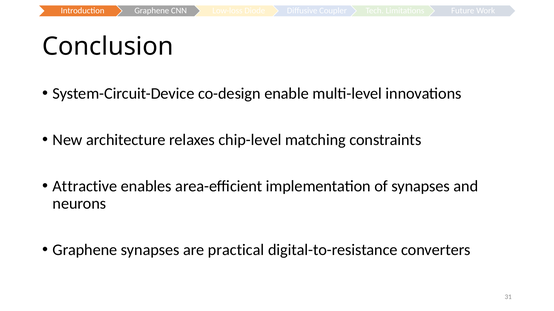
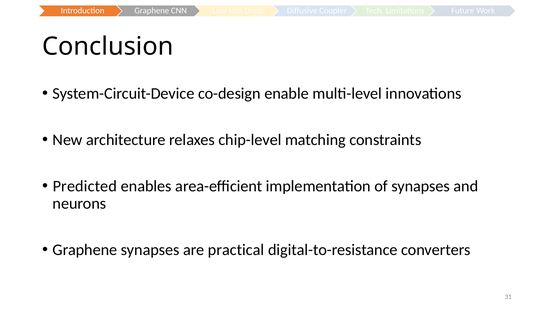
Attractive: Attractive -> Predicted (85, 186)
